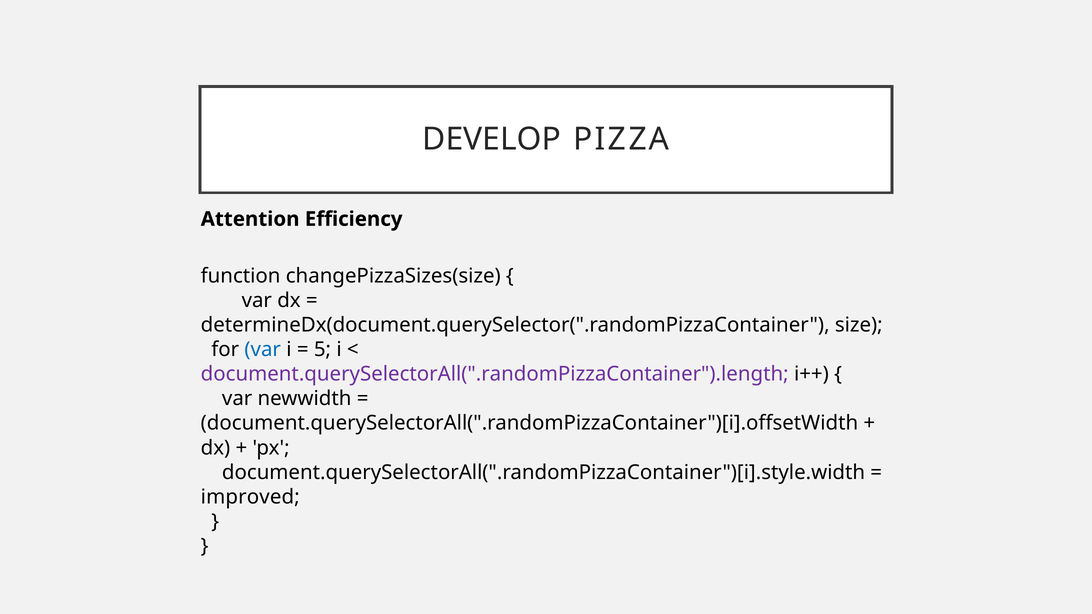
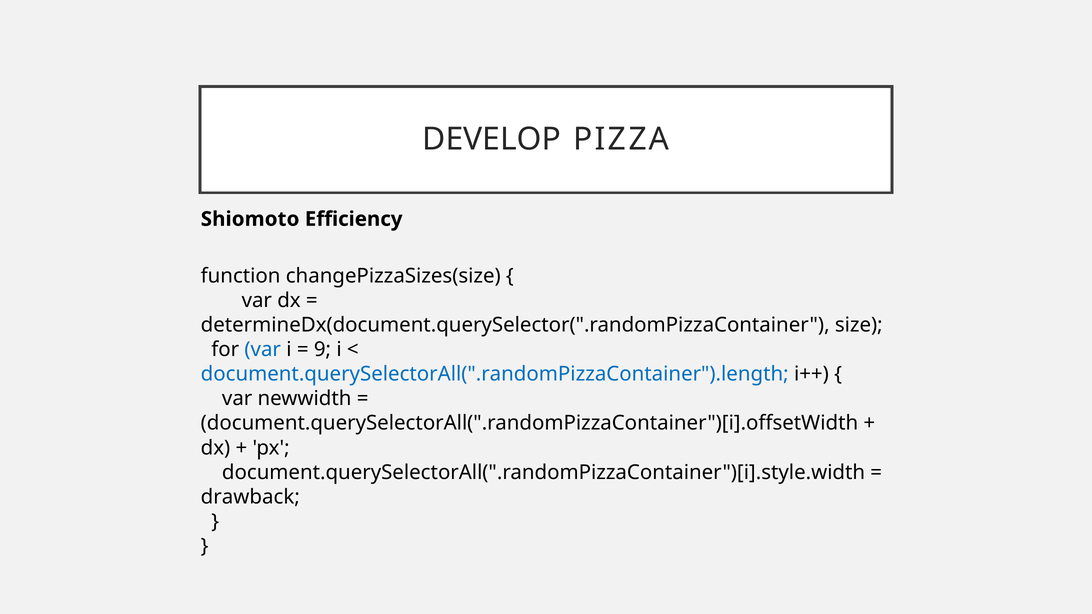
Attention: Attention -> Shiomoto (250, 219)
5: 5 -> 9 (322, 350)
document.querySelectorAll(".randomPizzaContainer").length colour: purple -> blue (495, 374)
improved: improved -> drawback (250, 497)
